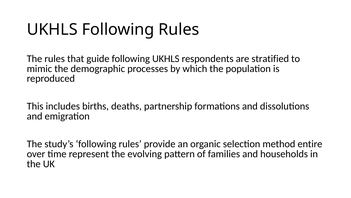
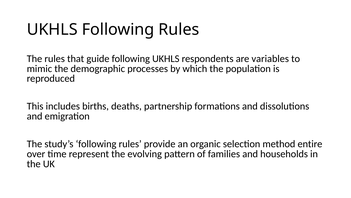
stratified: stratified -> variables (270, 58)
